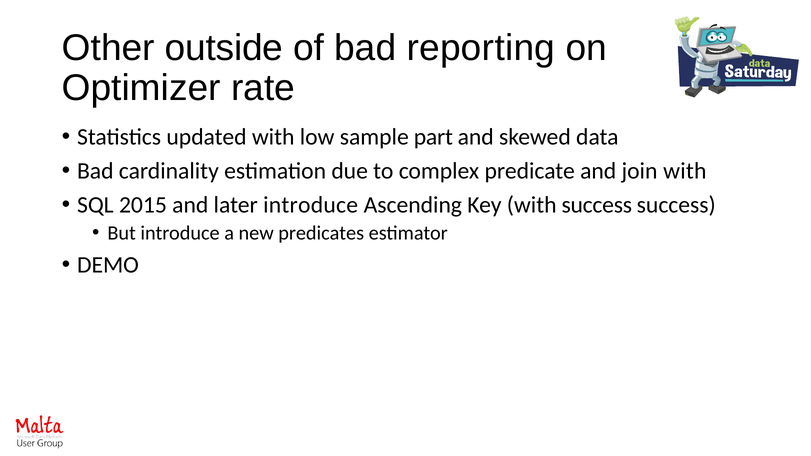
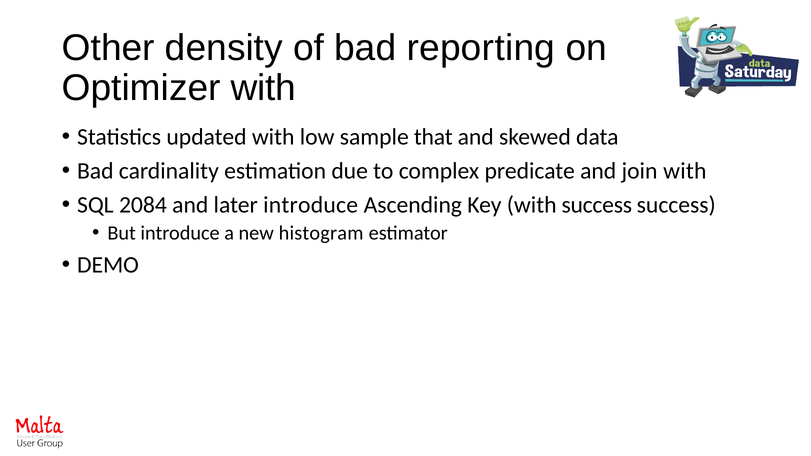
outside: outside -> density (224, 48)
Optimizer rate: rate -> with (263, 88)
part: part -> that (433, 137)
2015: 2015 -> 2084 (143, 205)
predicates: predicates -> histogram (321, 233)
